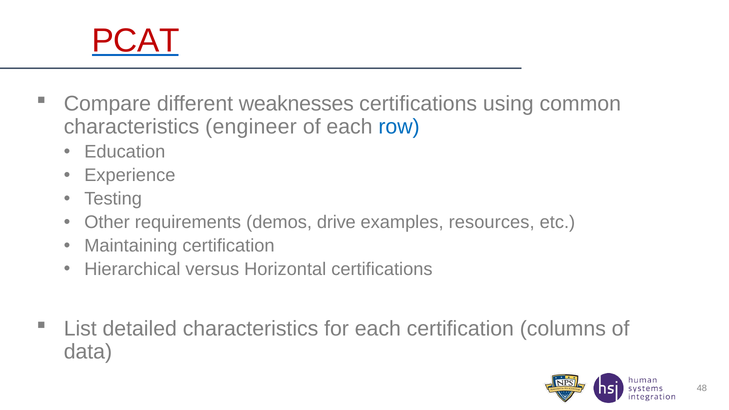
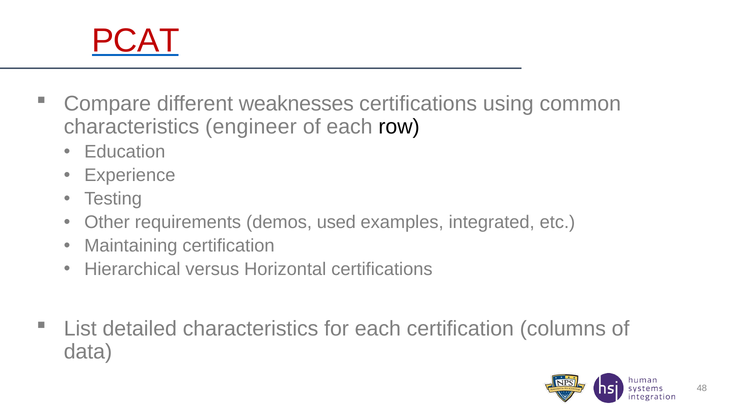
row colour: blue -> black (399, 127)
drive: drive -> used (336, 222)
resources: resources -> integrated (492, 222)
